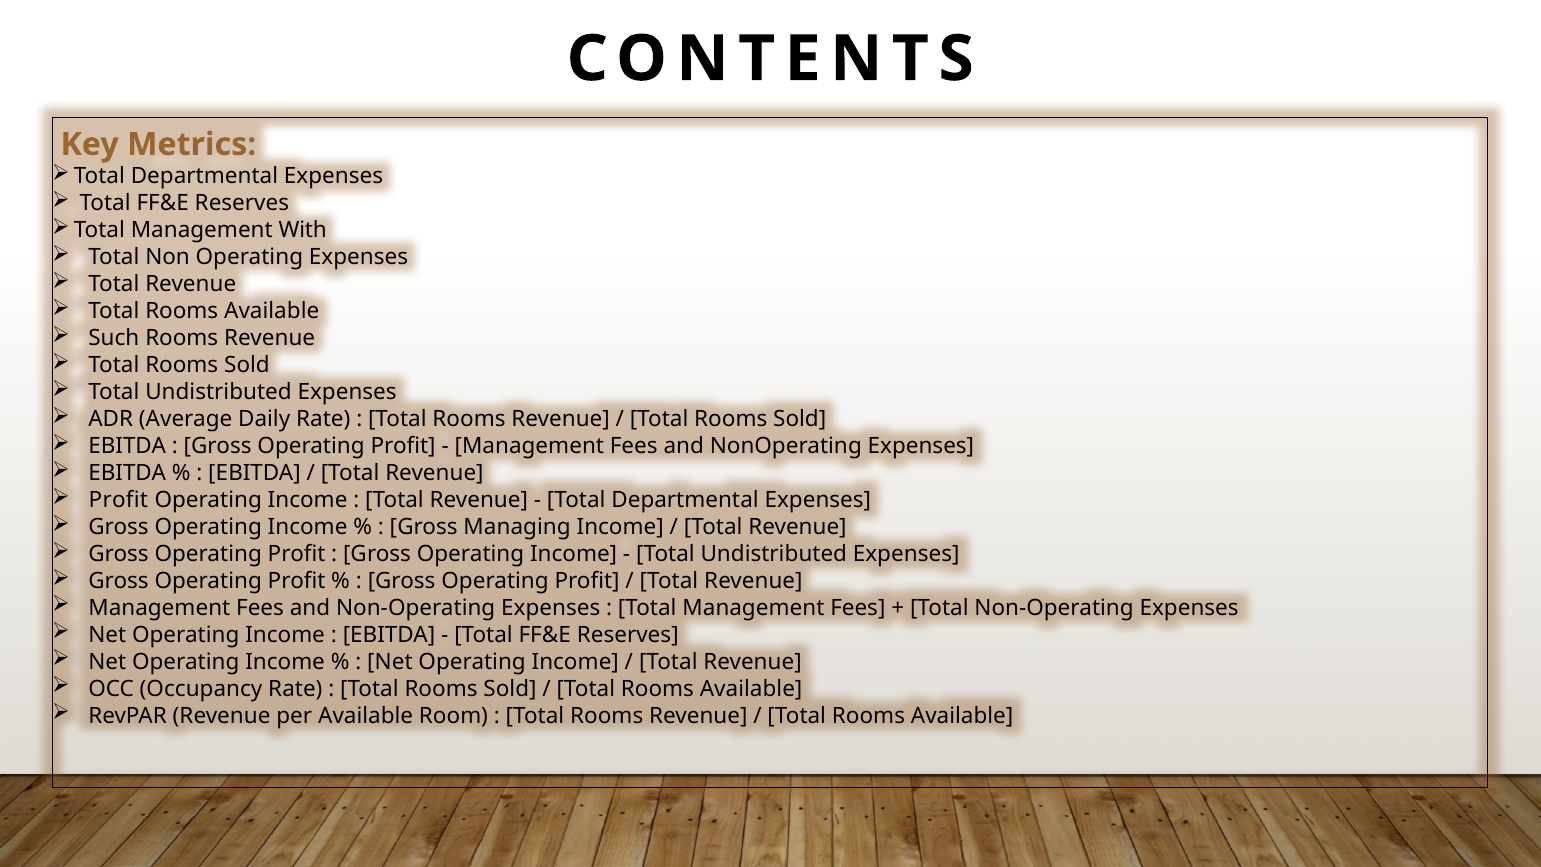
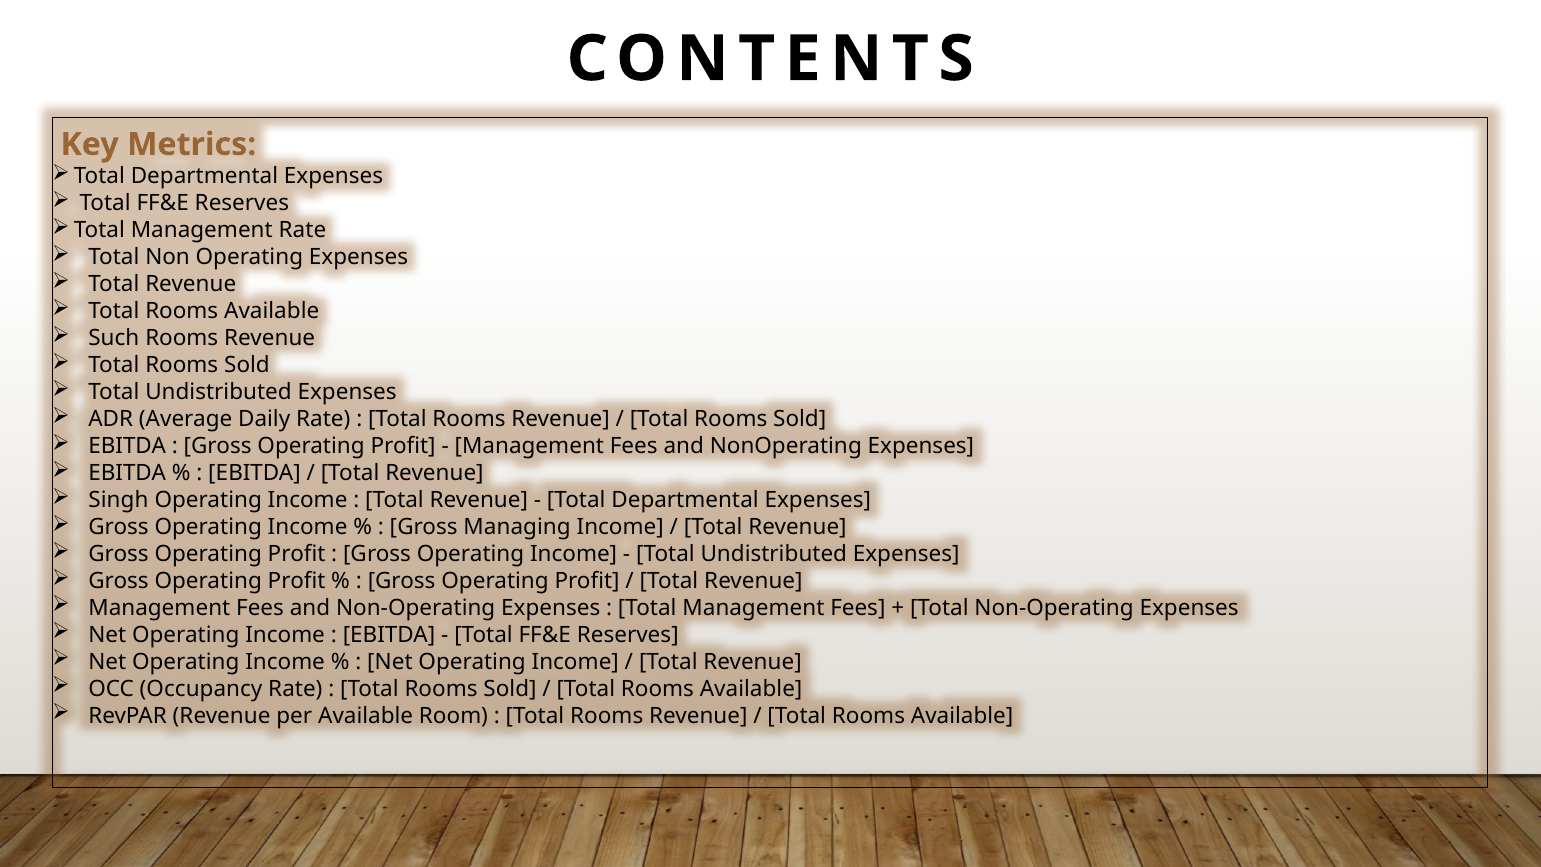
Management With: With -> Rate (302, 230)
Profit: Profit -> Singh (118, 500)
